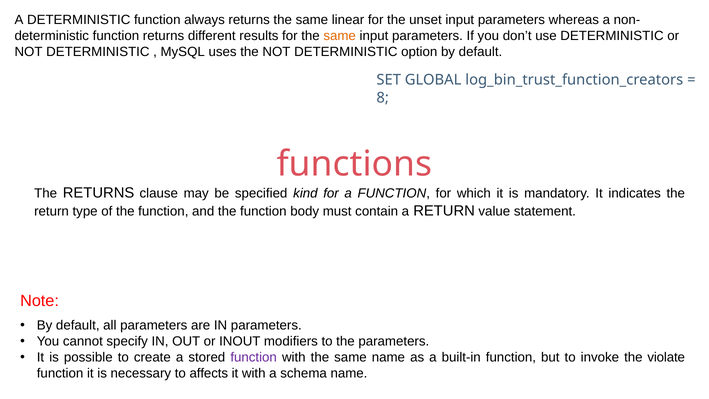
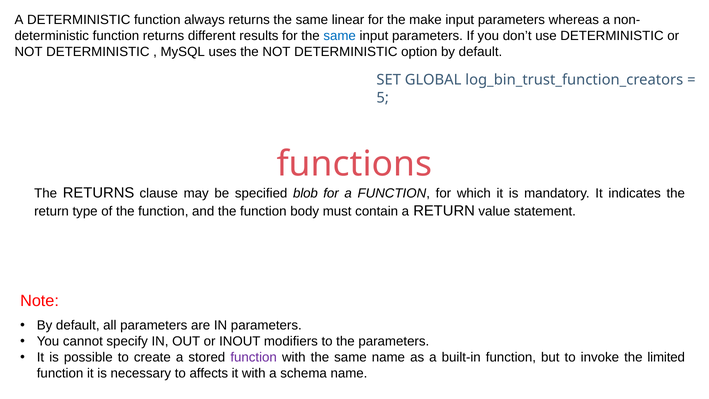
unset: unset -> make (425, 20)
same colour: orange -> blue (340, 36)
8: 8 -> 5 (383, 98)
kind: kind -> blob (305, 193)
violate: violate -> limited (666, 357)
